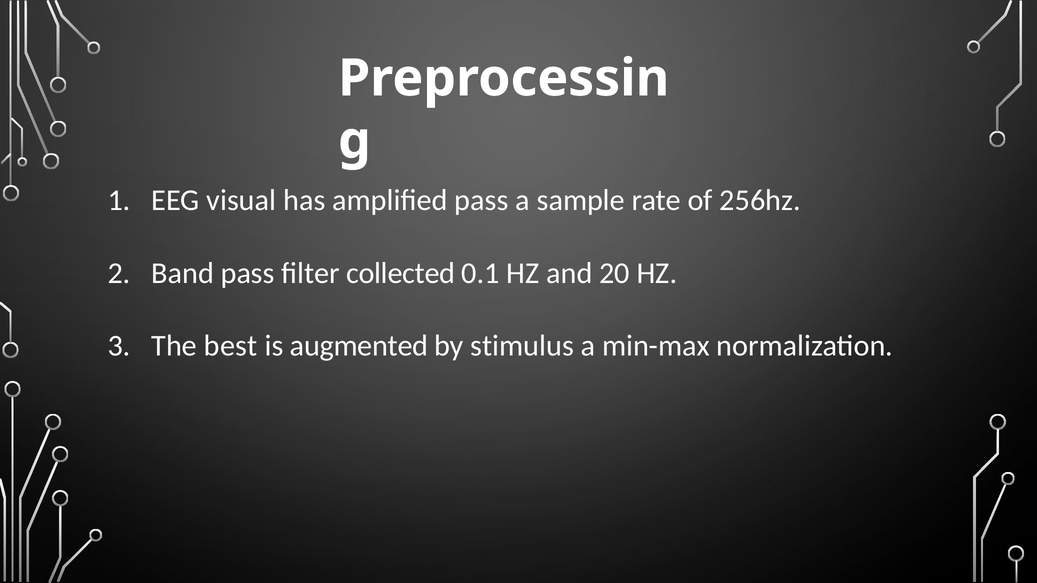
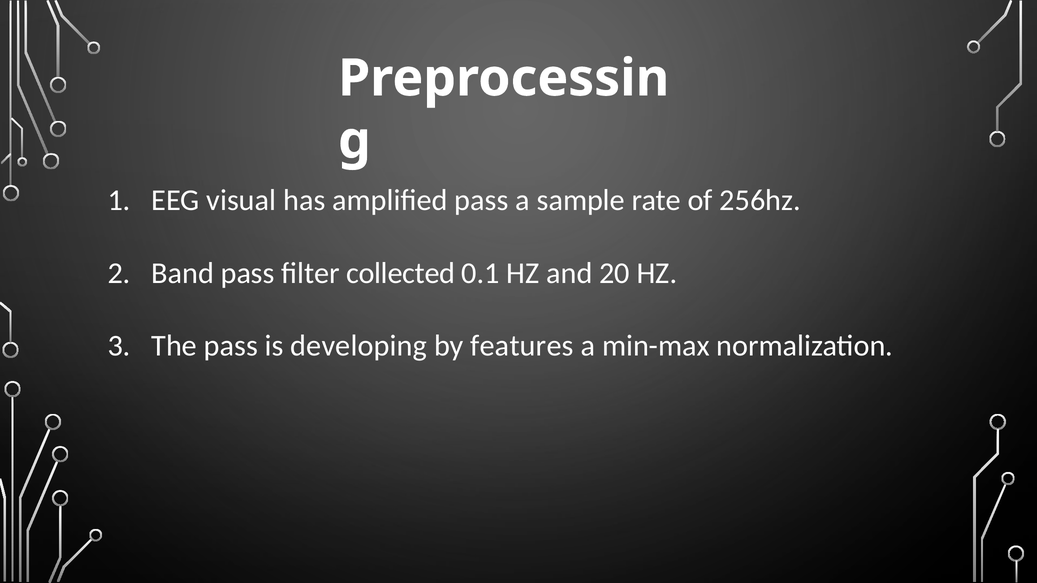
The best: best -> pass (231, 346)
augmented: augmented -> developing (359, 346)
stimulus: stimulus -> features (522, 346)
